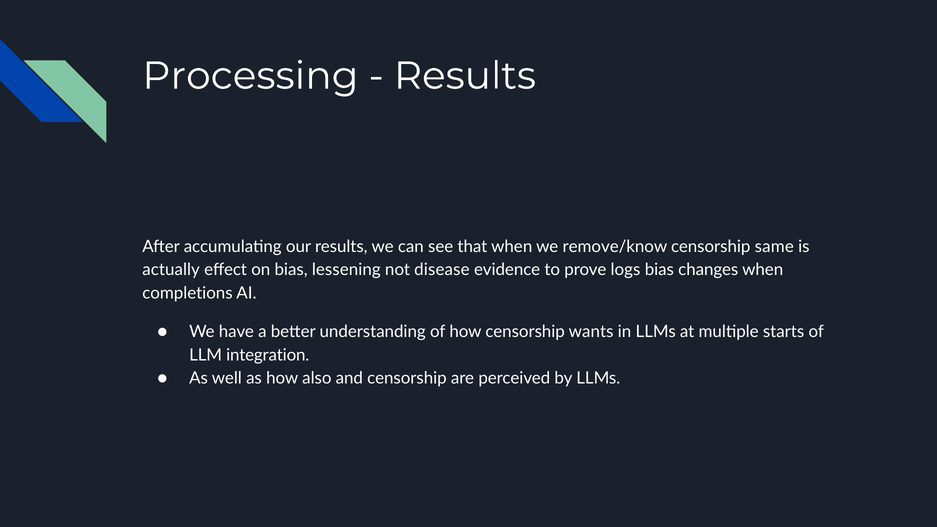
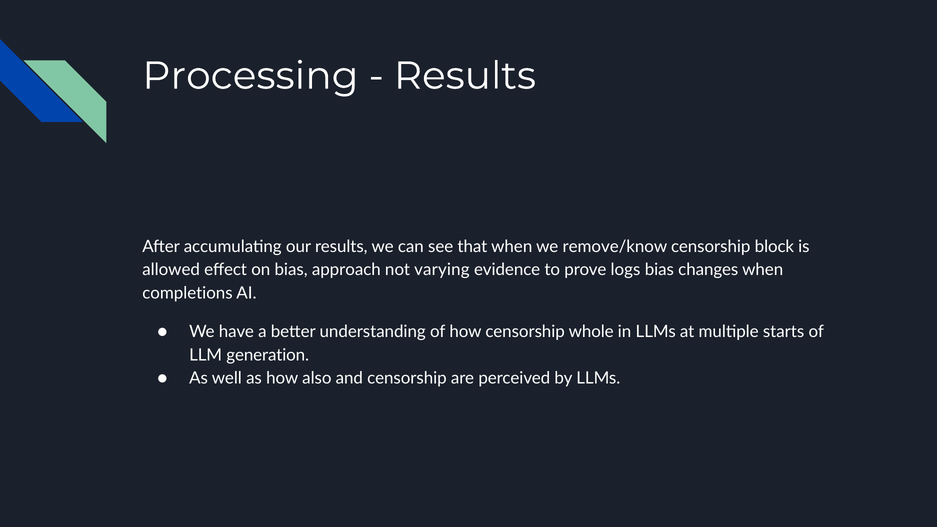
same: same -> block (774, 247)
actually: actually -> allowed (171, 270)
lessening: lessening -> approach (346, 270)
disease: disease -> varying (442, 270)
wants: wants -> whole (591, 332)
integration: integration -> generation (268, 355)
